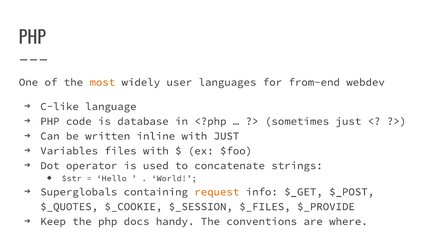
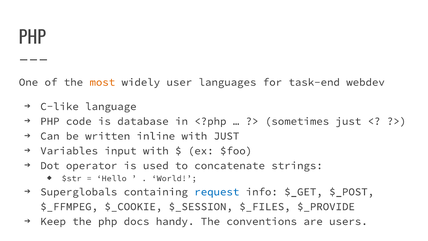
from-end: from-end -> task-end (314, 82)
files: files -> input (121, 151)
request colour: orange -> blue (217, 192)
$_QUOTES: $_QUOTES -> $_FFMPEG (69, 206)
where: where -> users (348, 221)
